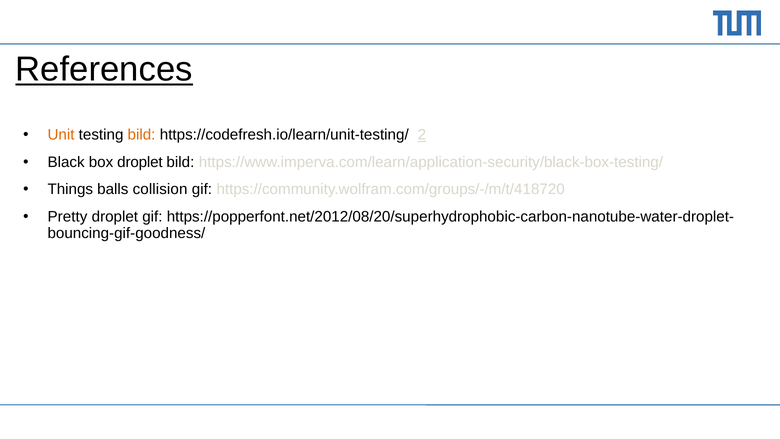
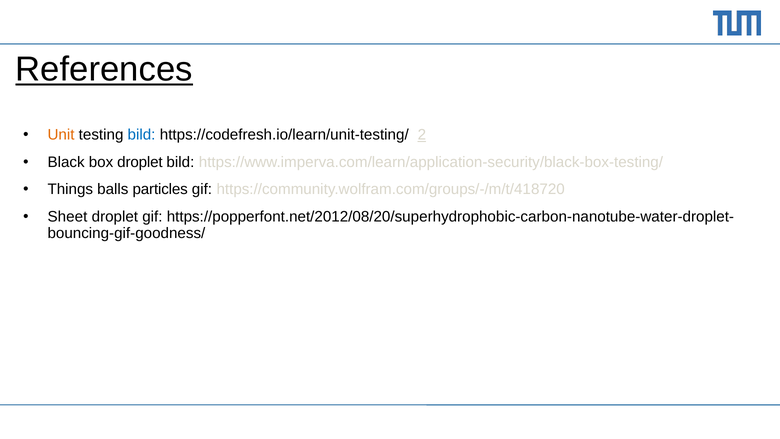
bild colour: orange -> blue (142, 135)
collision: collision -> particles (160, 189)
Pretty: Pretty -> Sheet (67, 217)
